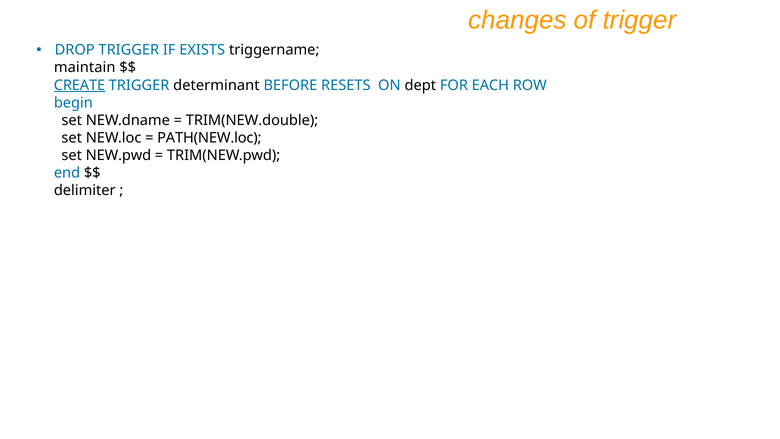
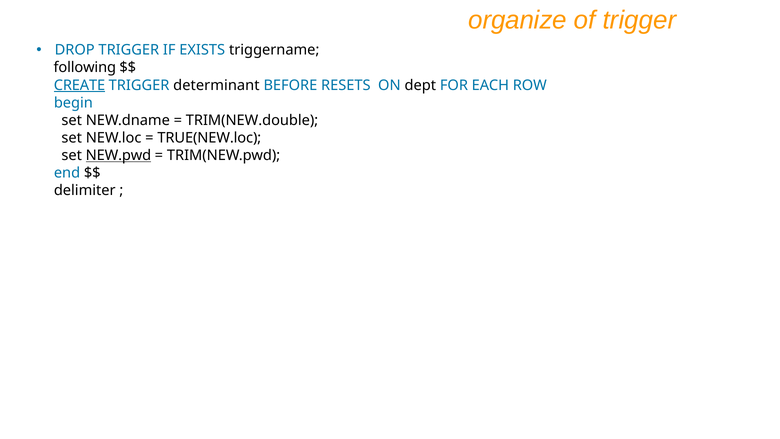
changes: changes -> organize (518, 20)
maintain: maintain -> following (85, 68)
PATH(NEW.loc: PATH(NEW.loc -> TRUE(NEW.loc (209, 138)
NEW.pwd underline: none -> present (118, 155)
